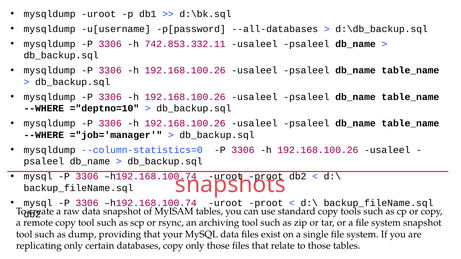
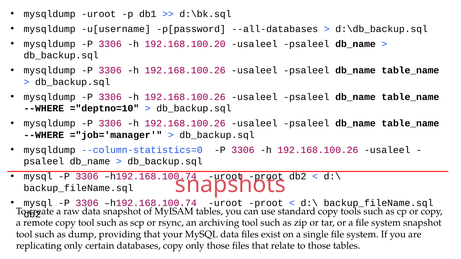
742.853.332.11: 742.853.332.11 -> 192.168.100.20 (185, 44)
